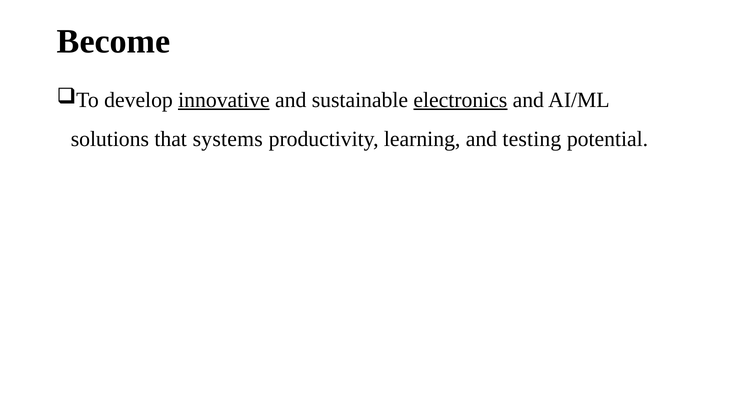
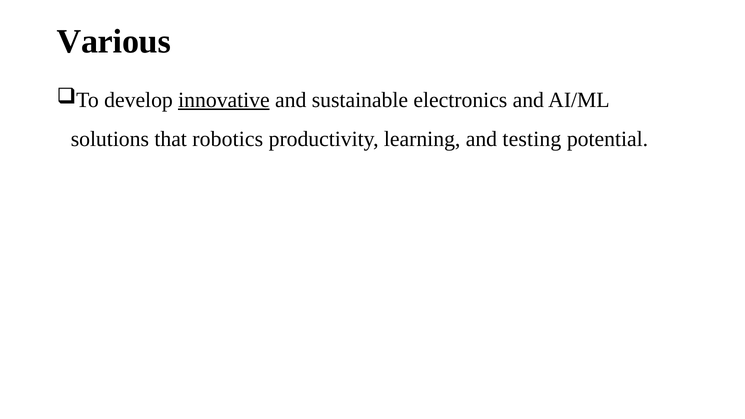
Become: Become -> Various (114, 41)
electronics underline: present -> none (460, 100)
systems: systems -> robotics (228, 139)
